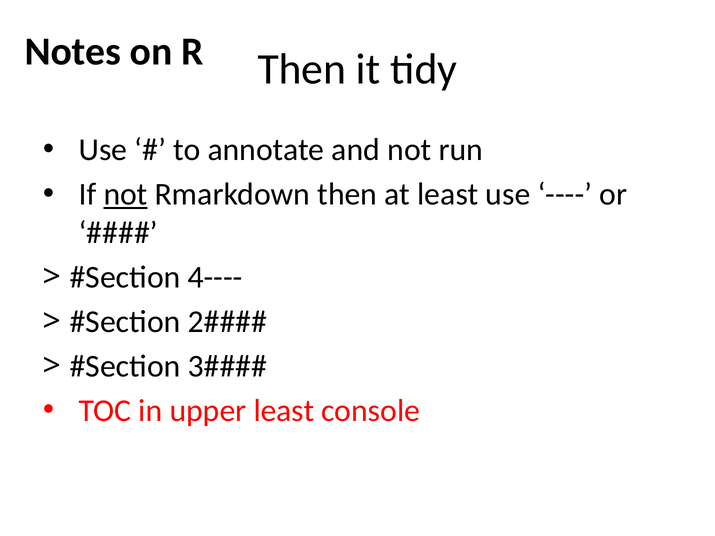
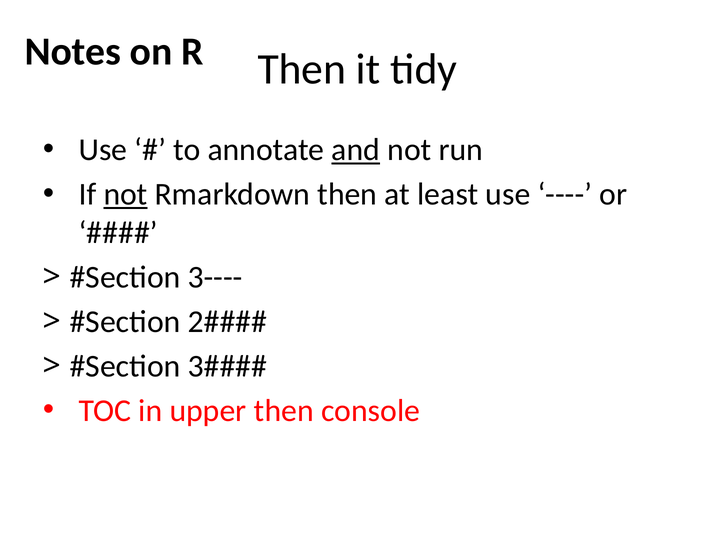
and underline: none -> present (356, 150)
4----: 4---- -> 3---- (215, 277)
upper least: least -> then (284, 411)
